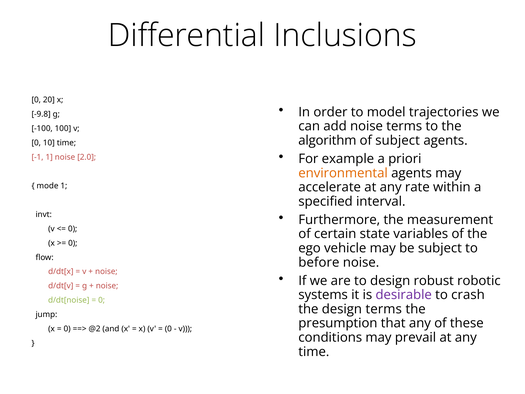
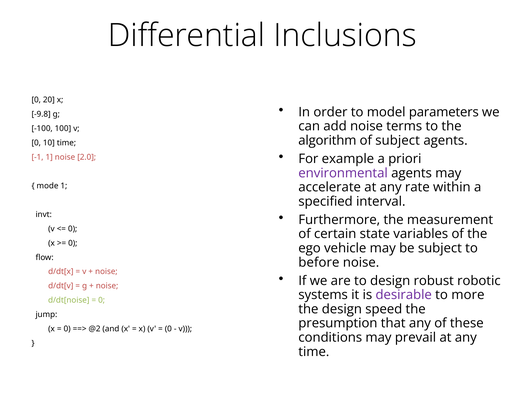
trajectories: trajectories -> parameters (444, 112)
environmental colour: orange -> purple (343, 173)
crash: crash -> more (468, 295)
design terms: terms -> speed (384, 309)
